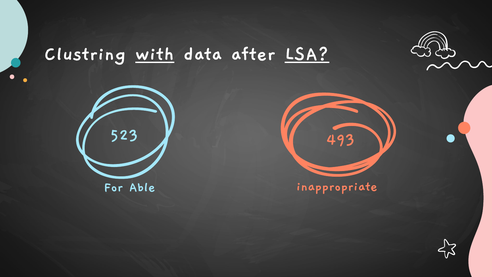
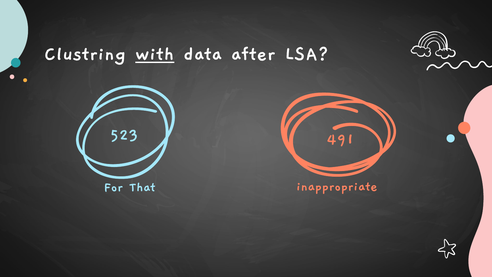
LSA underline: present -> none (307, 53)
493: 493 -> 491 (340, 138)
Able: Able -> That (142, 186)
